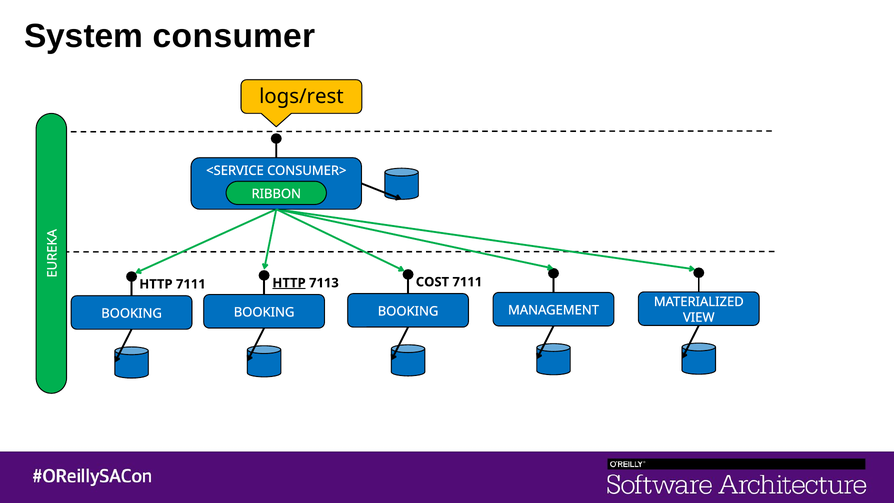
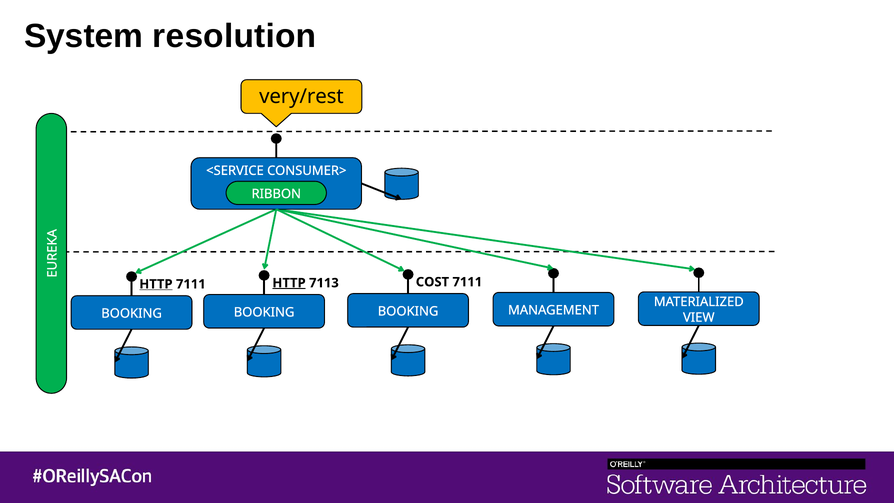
consumer: consumer -> resolution (234, 36)
logs/rest: logs/rest -> very/rest (301, 97)
HTTP underline: none -> present (156, 284)
